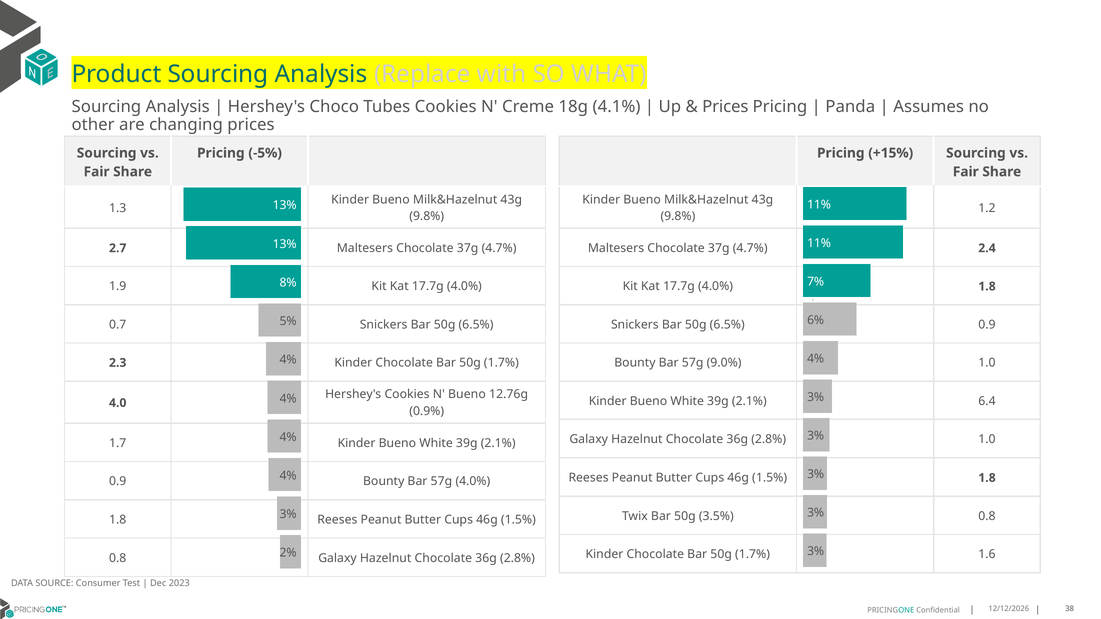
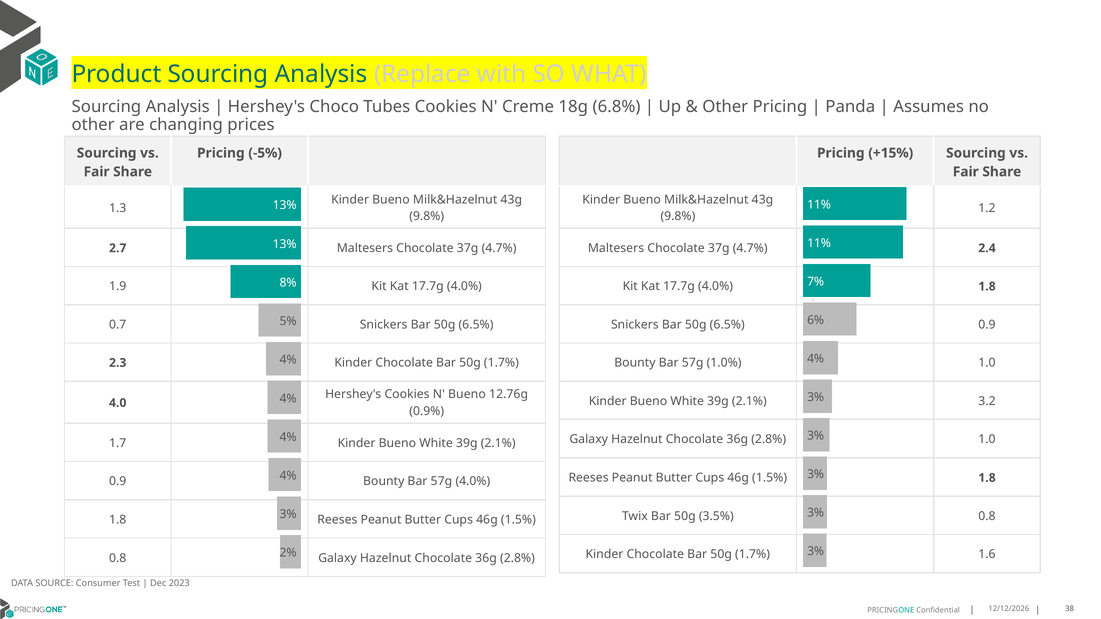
4.1%: 4.1% -> 6.8% (617, 107)
Prices: Prices -> Other (725, 107)
9.0%: 9.0% -> 1.0% (724, 363)
6.4: 6.4 -> 3.2 (987, 401)
